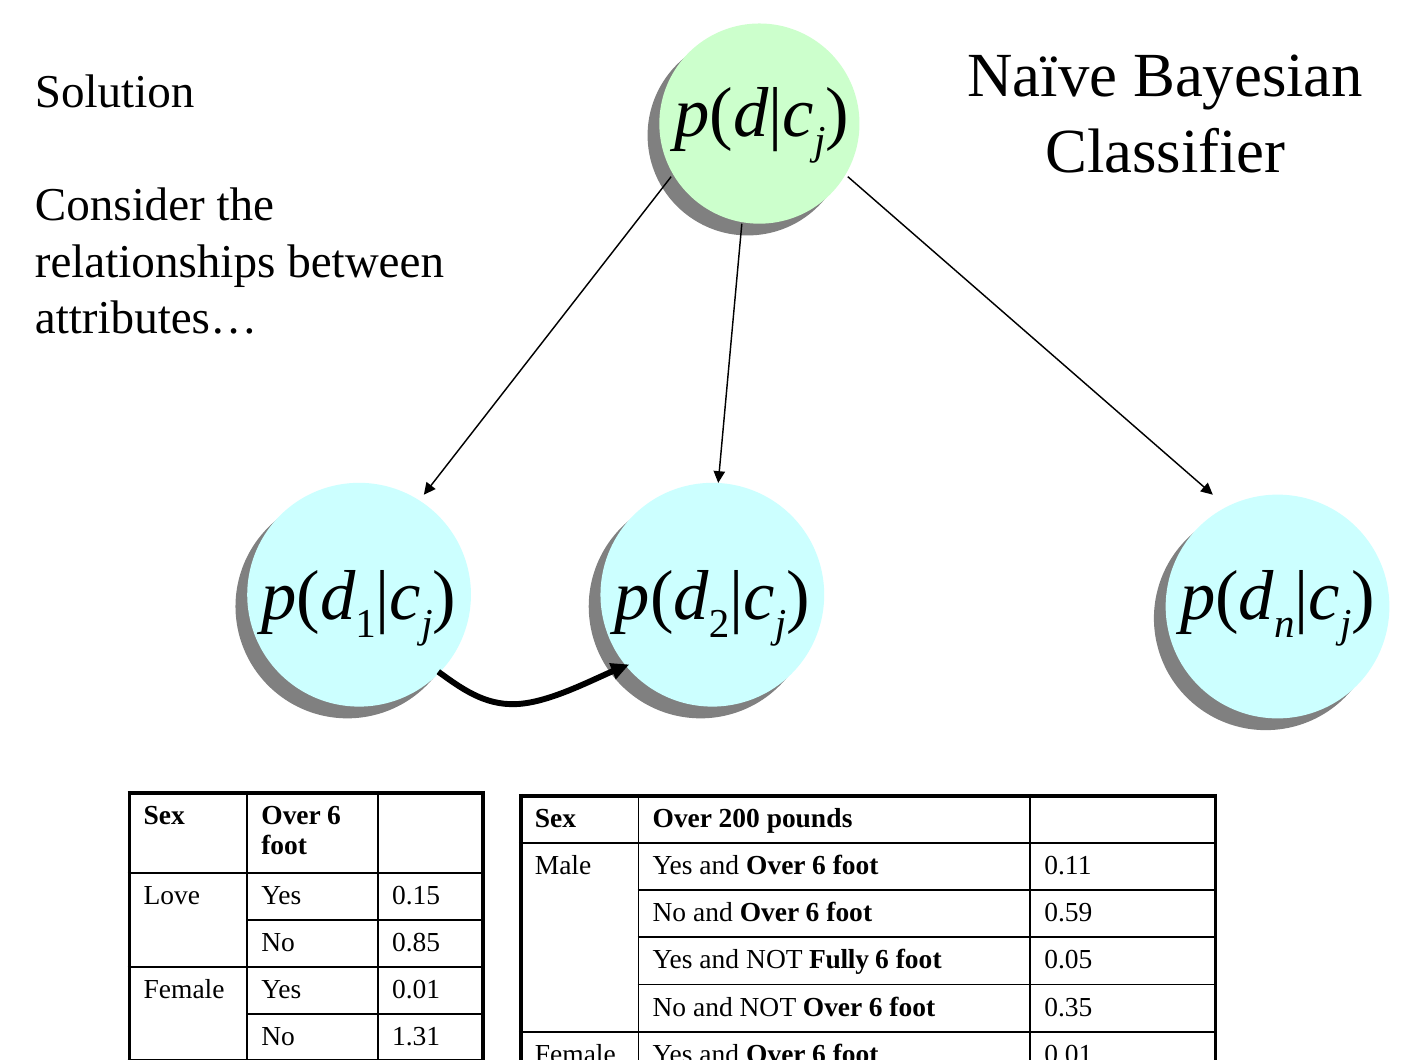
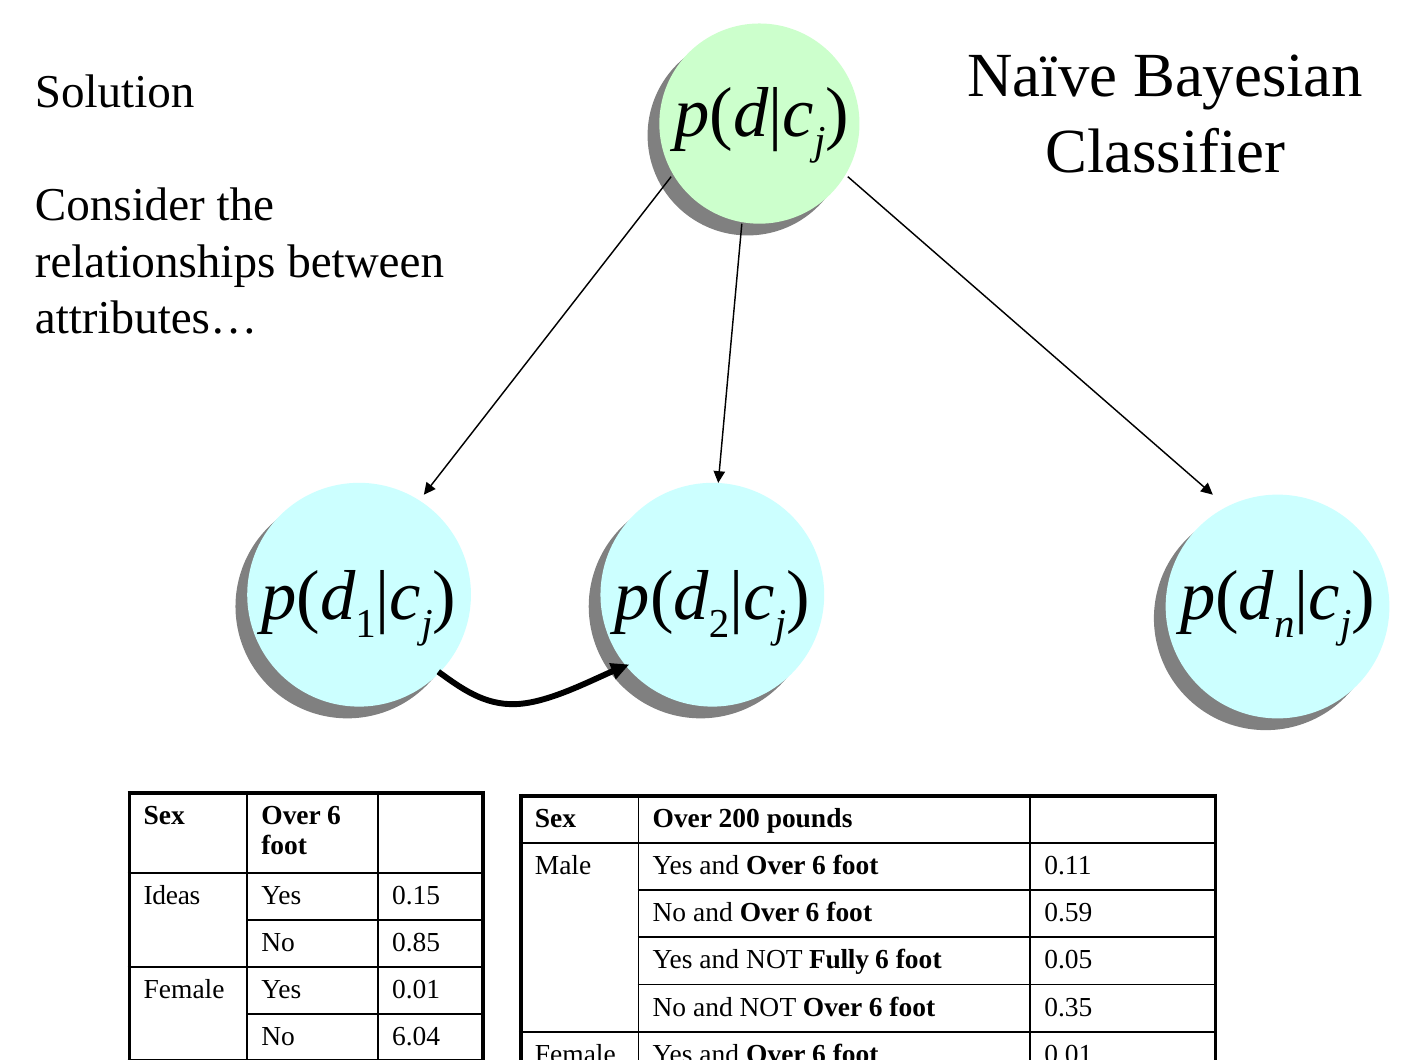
Love: Love -> Ideas (172, 895)
1.31: 1.31 -> 6.04 (416, 1036)
